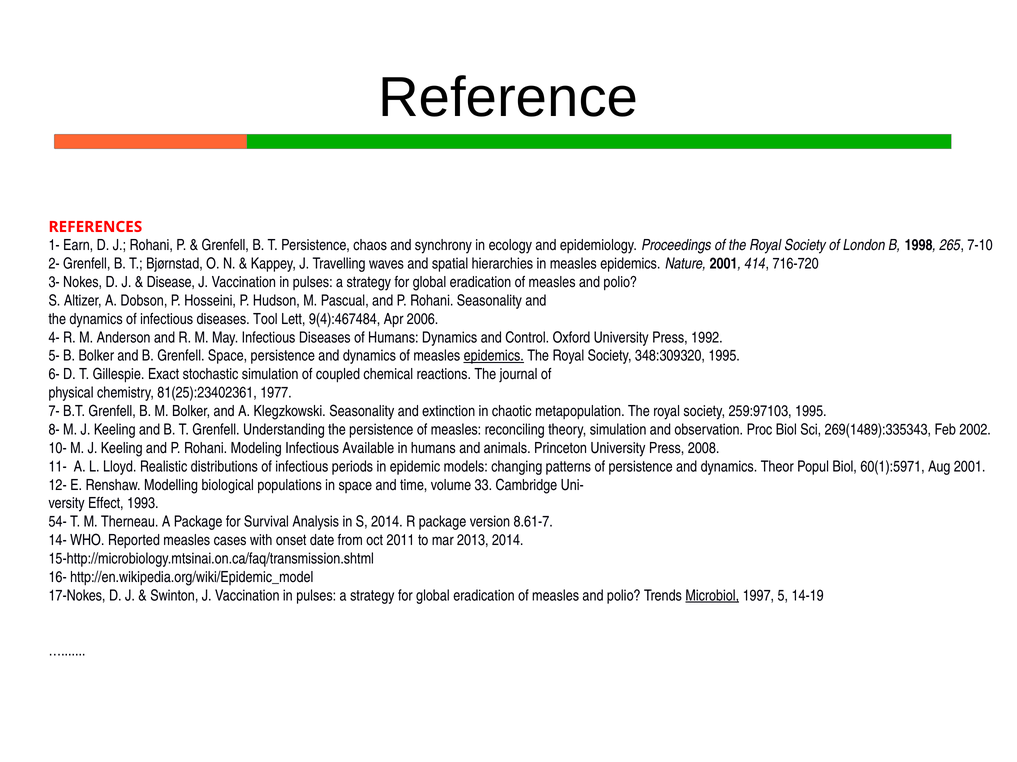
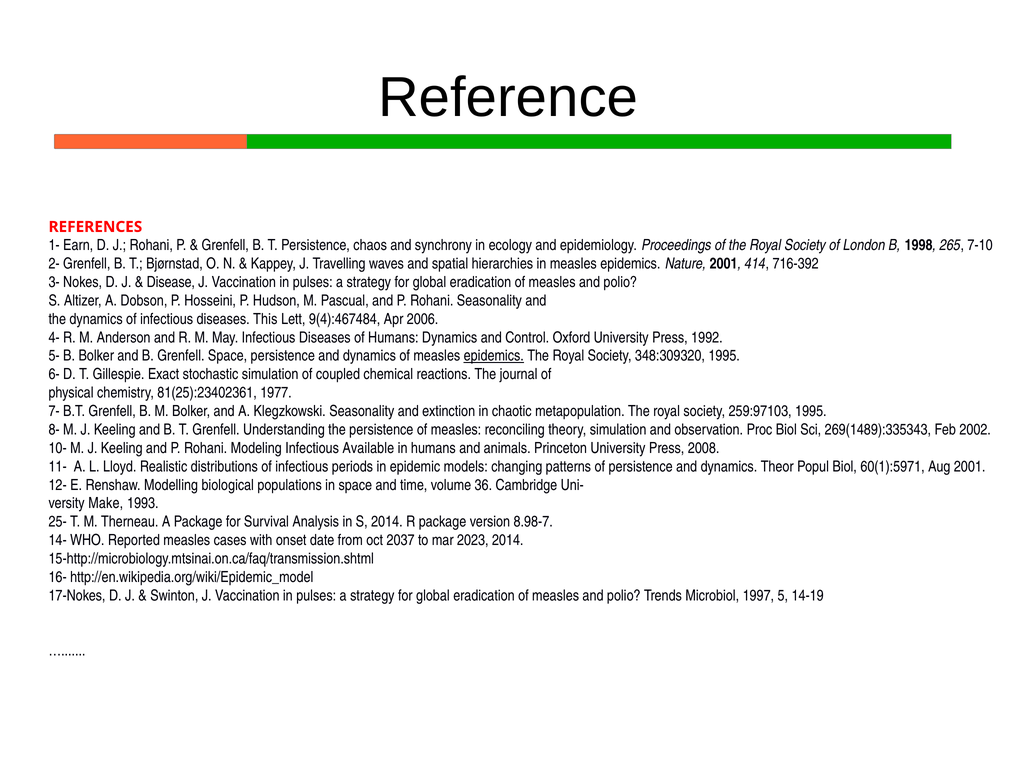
716-720: 716-720 -> 716-392 (796, 264)
Tool: Tool -> This (265, 319)
33: 33 -> 36 (483, 485)
Effect: Effect -> Make (106, 504)
54-: 54- -> 25- (58, 522)
8.61-7: 8.61-7 -> 8.98-7 (533, 522)
2011: 2011 -> 2037 (401, 541)
2013: 2013 -> 2023 (473, 541)
Microbiol underline: present -> none (712, 596)
